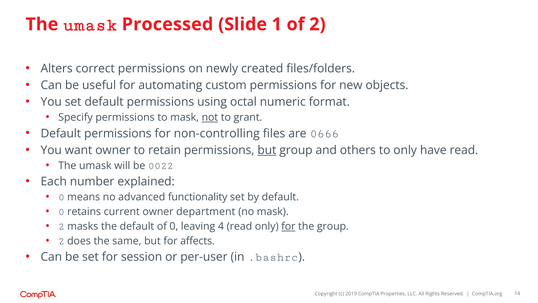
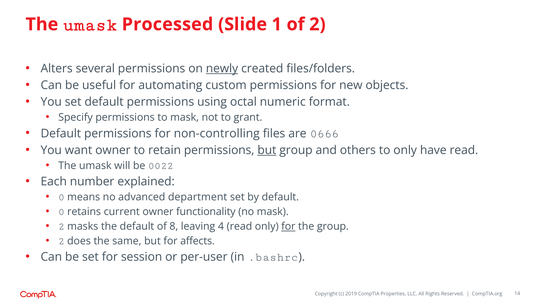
correct: correct -> several (95, 68)
newly underline: none -> present (222, 68)
not underline: present -> none (210, 117)
functionality: functionality -> department (198, 197)
department: department -> functionality (206, 211)
of 0: 0 -> 8 (174, 226)
